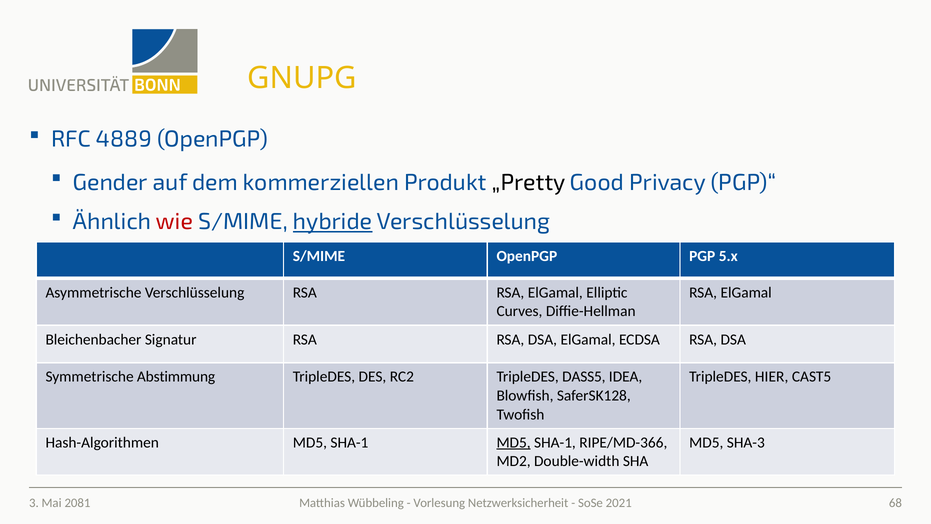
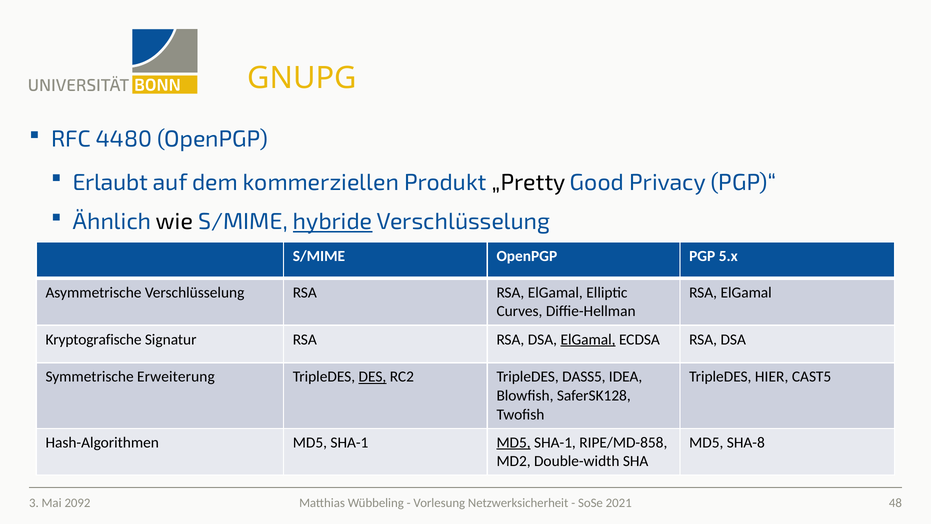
4889: 4889 -> 4480 (124, 139)
Gender: Gender -> Erlaubt (110, 182)
wie colour: red -> black (175, 222)
Bleichenbacher: Bleichenbacher -> Kryptografische (94, 339)
ElGamal underline: none -> present (588, 339)
Abstimmung: Abstimmung -> Erweiterung (176, 377)
DES underline: none -> present (372, 377)
RIPE/MD-366: RIPE/MD-366 -> RIPE/MD-858 (623, 442)
SHA-3: SHA-3 -> SHA-8 (746, 442)
68: 68 -> 48 (895, 503)
2081: 2081 -> 2092 (77, 503)
